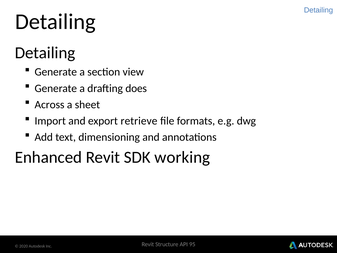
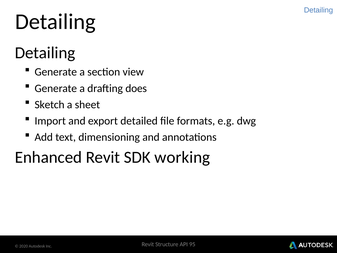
Across: Across -> Sketch (50, 105)
retrieve: retrieve -> detailed (139, 121)
